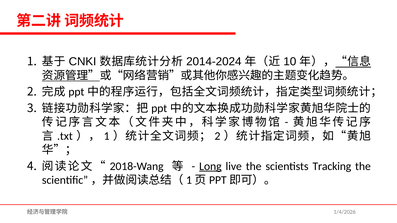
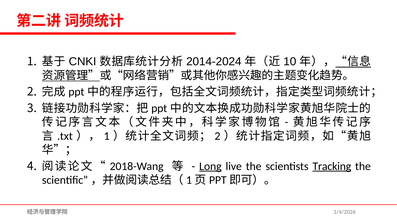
Tracking underline: none -> present (332, 166)
